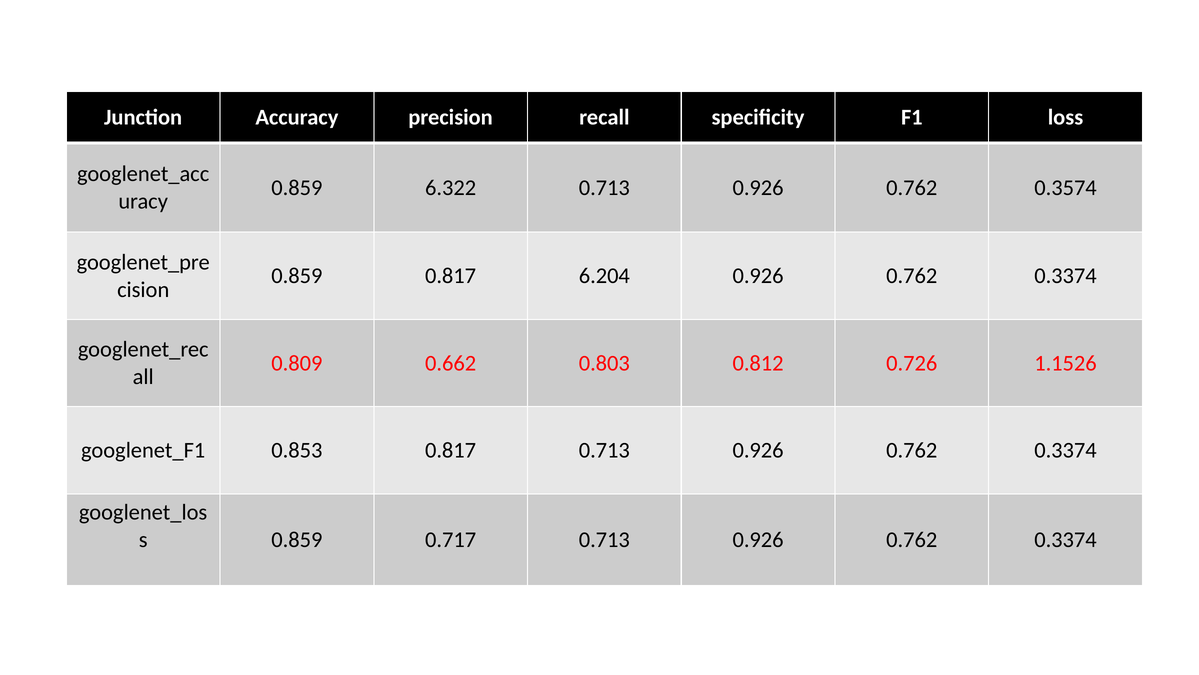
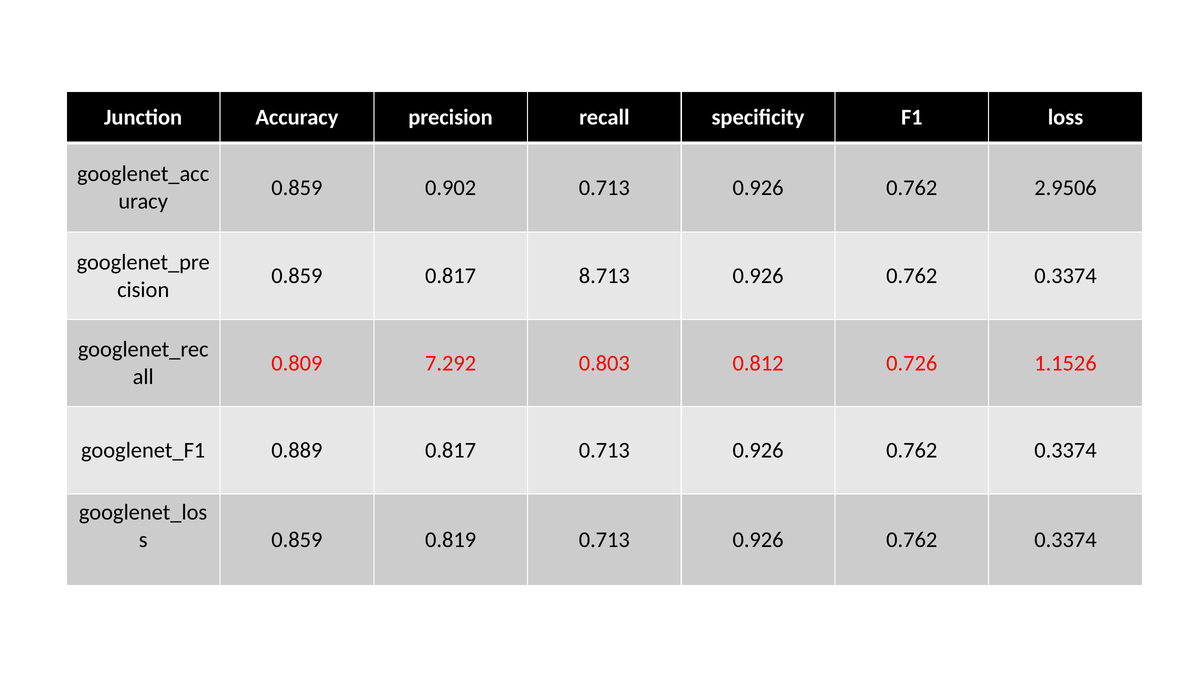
6.322: 6.322 -> 0.902 (451, 188)
0.3574: 0.3574 -> 2.9506 (1066, 188)
6.204: 6.204 -> 8.713 (604, 276)
0.662: 0.662 -> 7.292 (451, 363)
0.853: 0.853 -> 0.889 (297, 450)
0.717: 0.717 -> 0.819 (451, 539)
